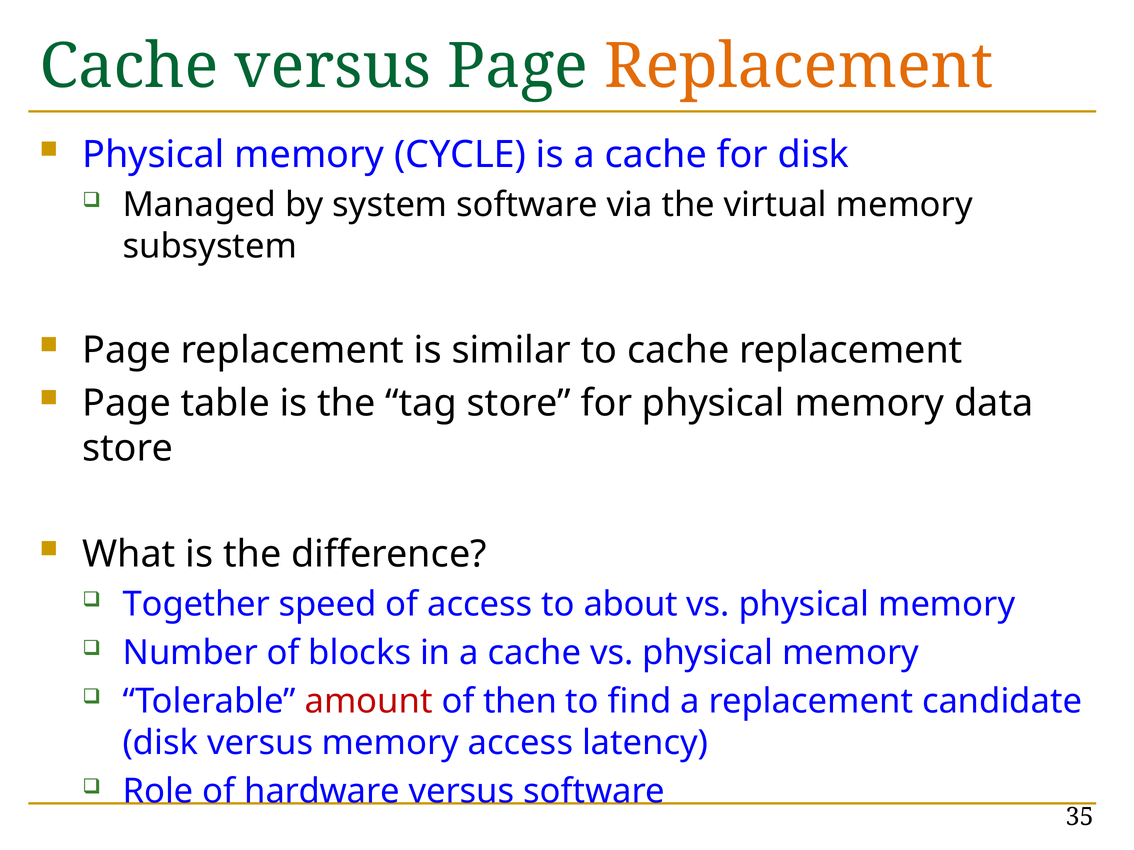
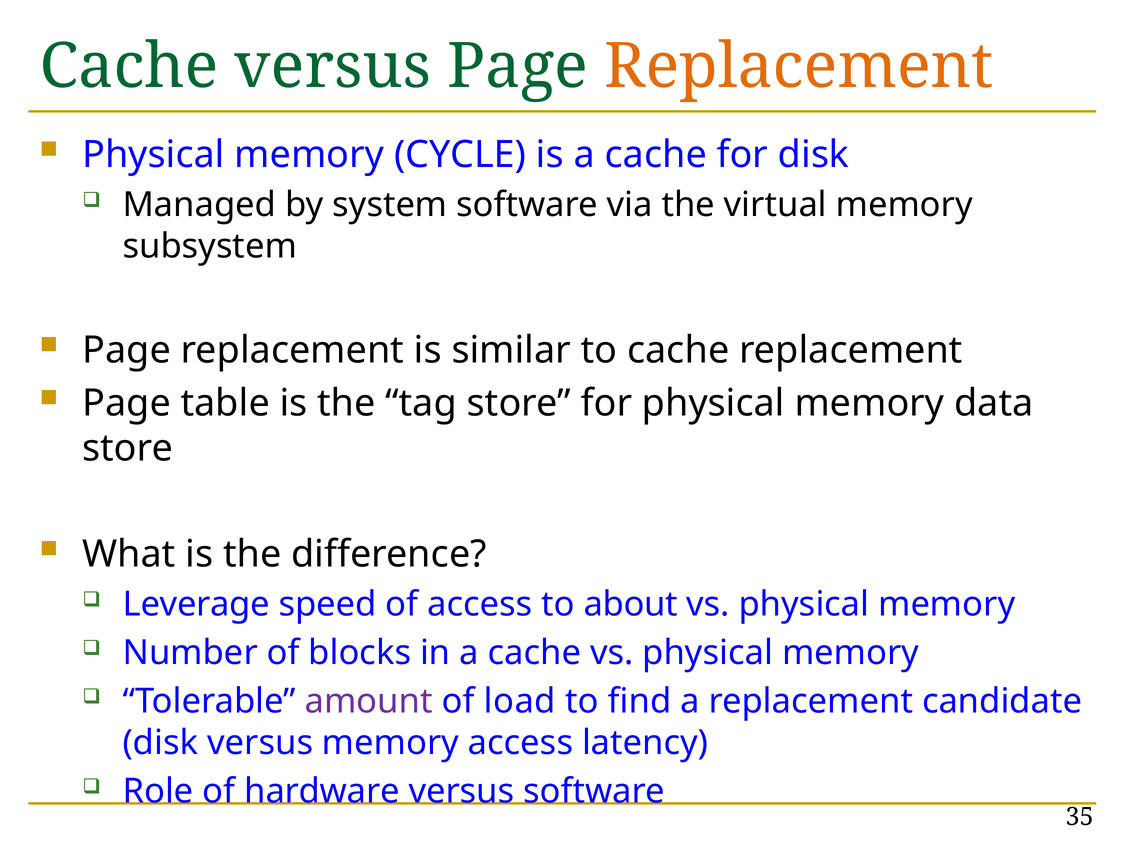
Together: Together -> Leverage (196, 605)
amount colour: red -> purple (369, 702)
then: then -> load (520, 702)
